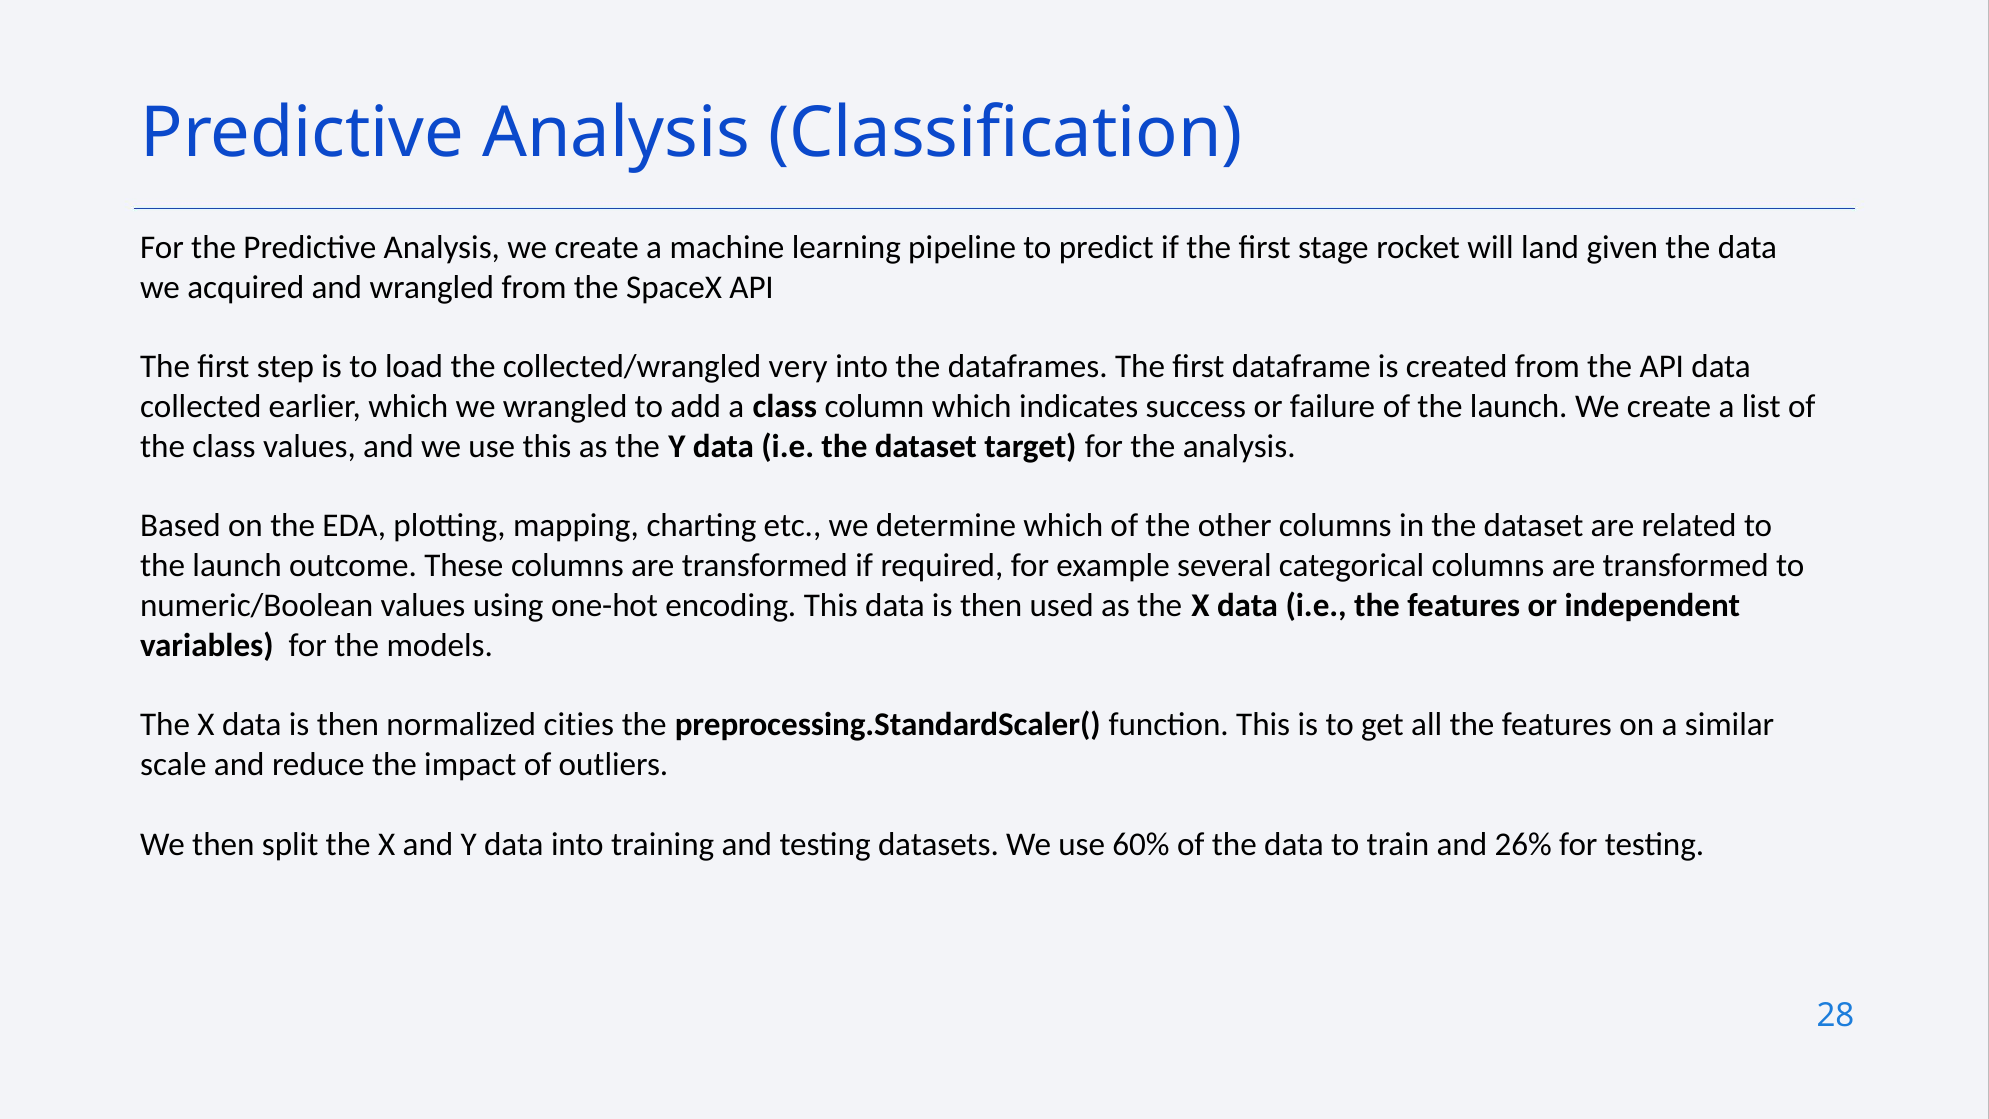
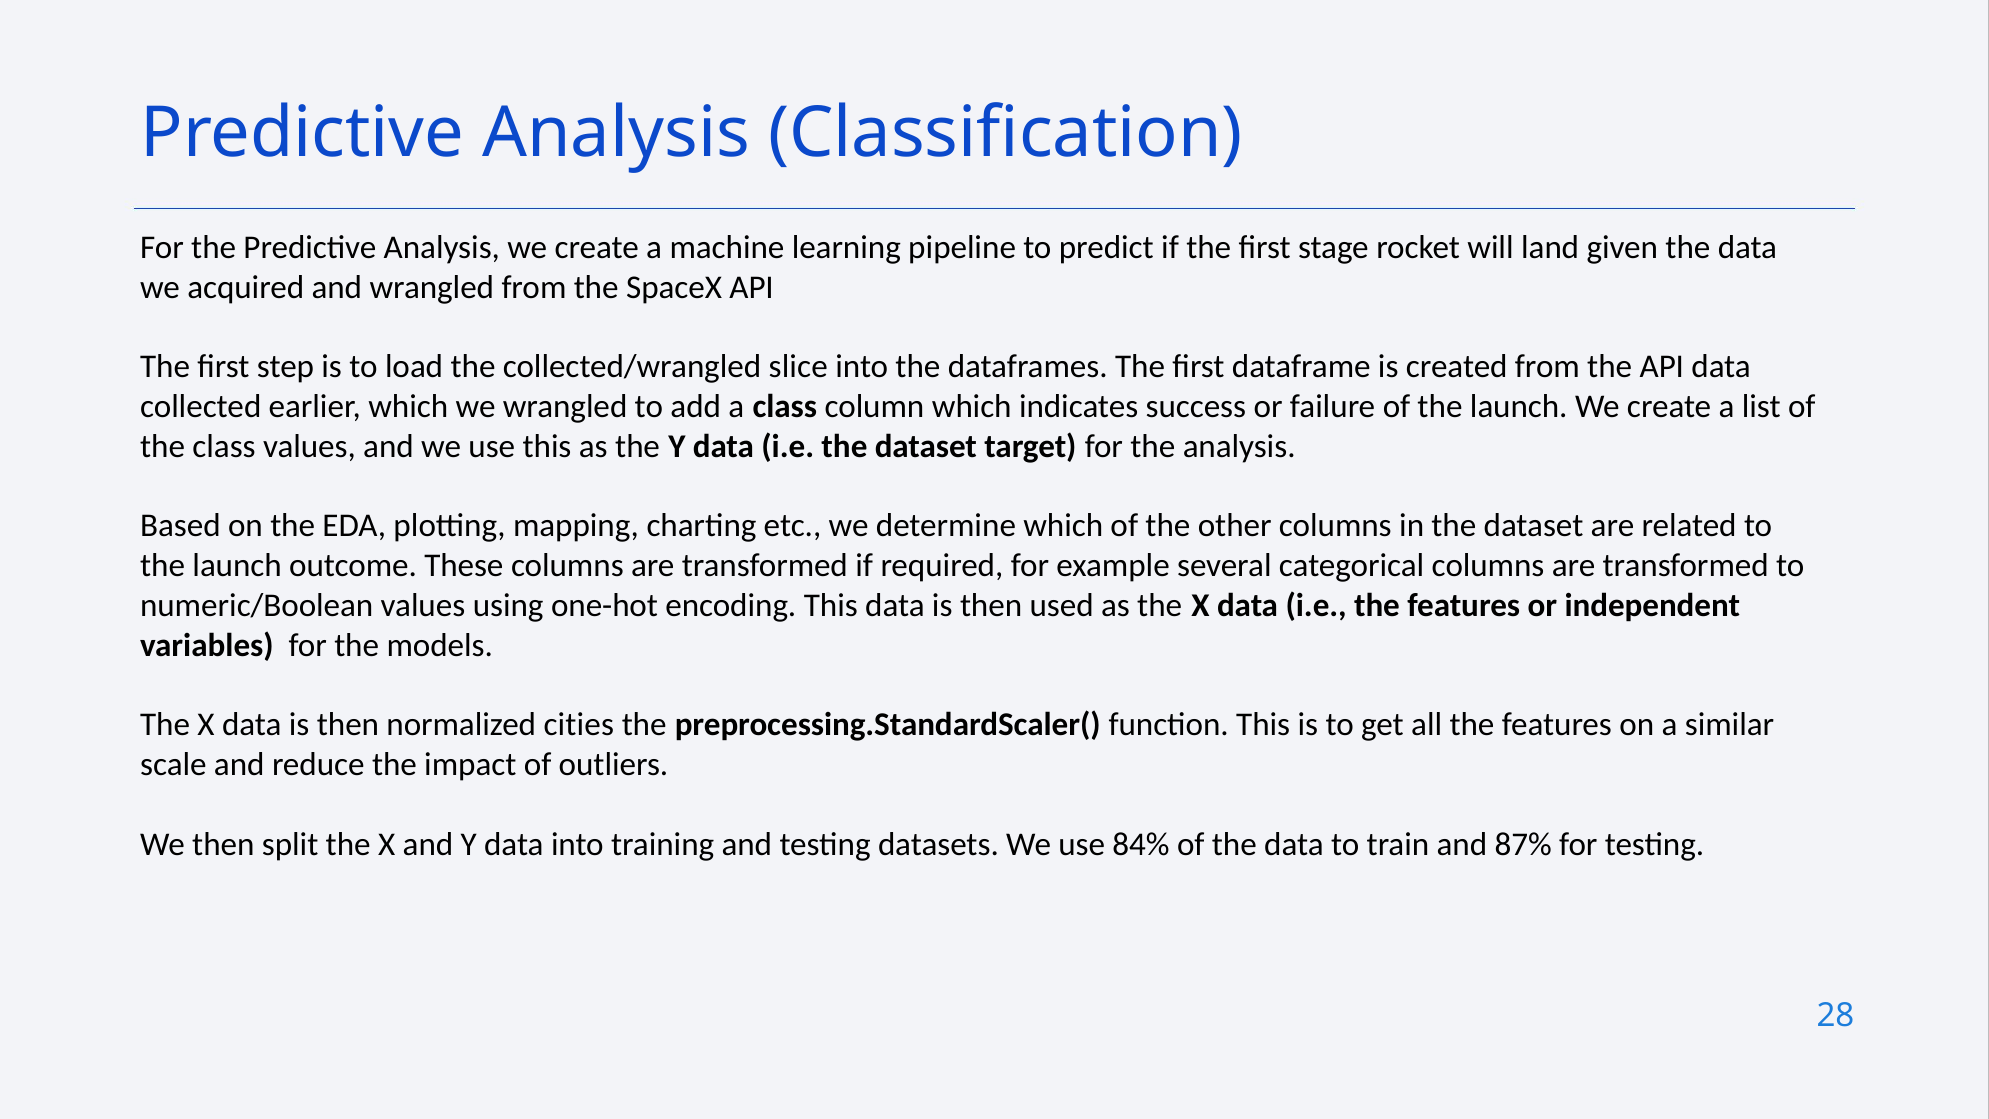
very: very -> slice (798, 367)
60%: 60% -> 84% (1141, 844)
26%: 26% -> 87% (1523, 844)
